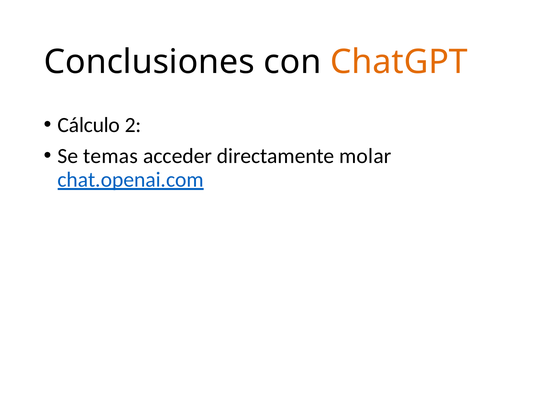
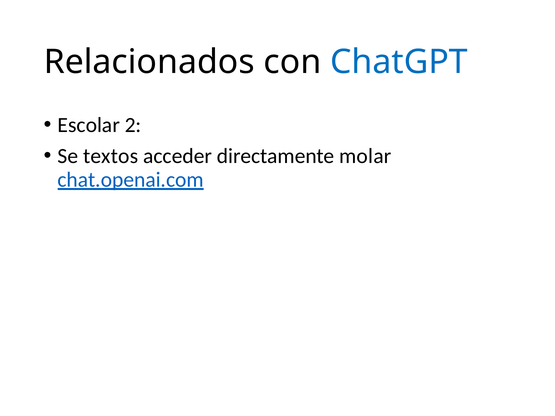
Conclusiones: Conclusiones -> Relacionados (149, 62)
ChatGPT colour: orange -> blue (399, 62)
Cálculo: Cálculo -> Escolar (89, 125)
temas: temas -> textos (111, 156)
